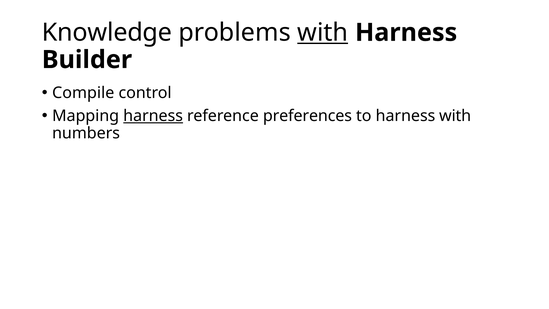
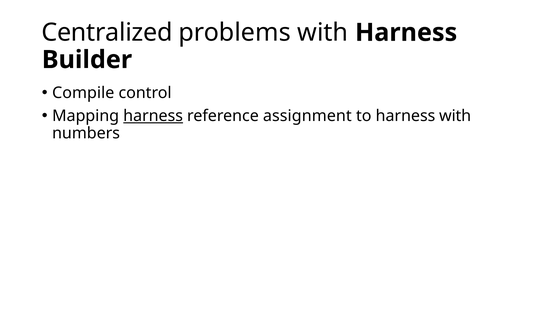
Knowledge: Knowledge -> Centralized (107, 33)
with underline: present -> none (323, 33)
preferences: preferences -> assignment (307, 116)
